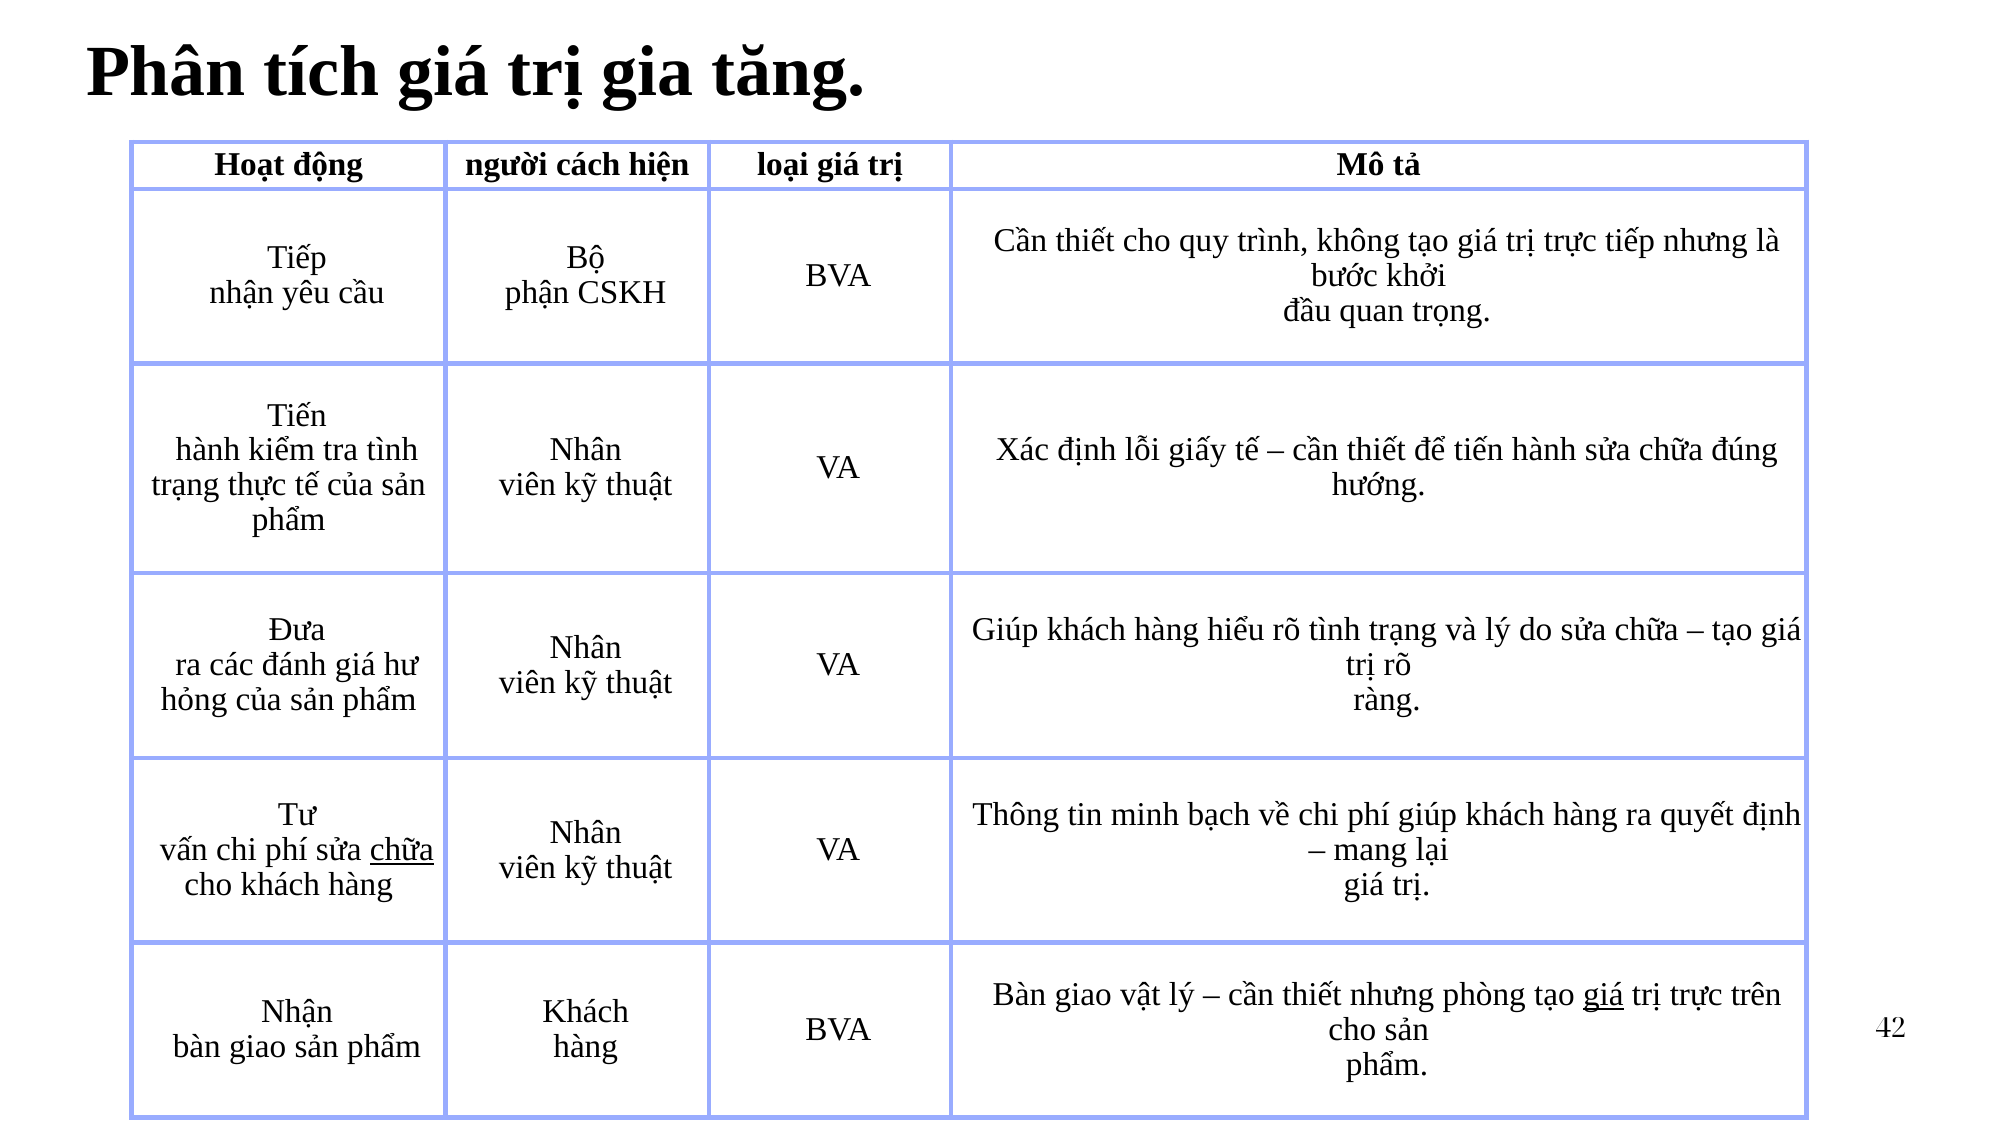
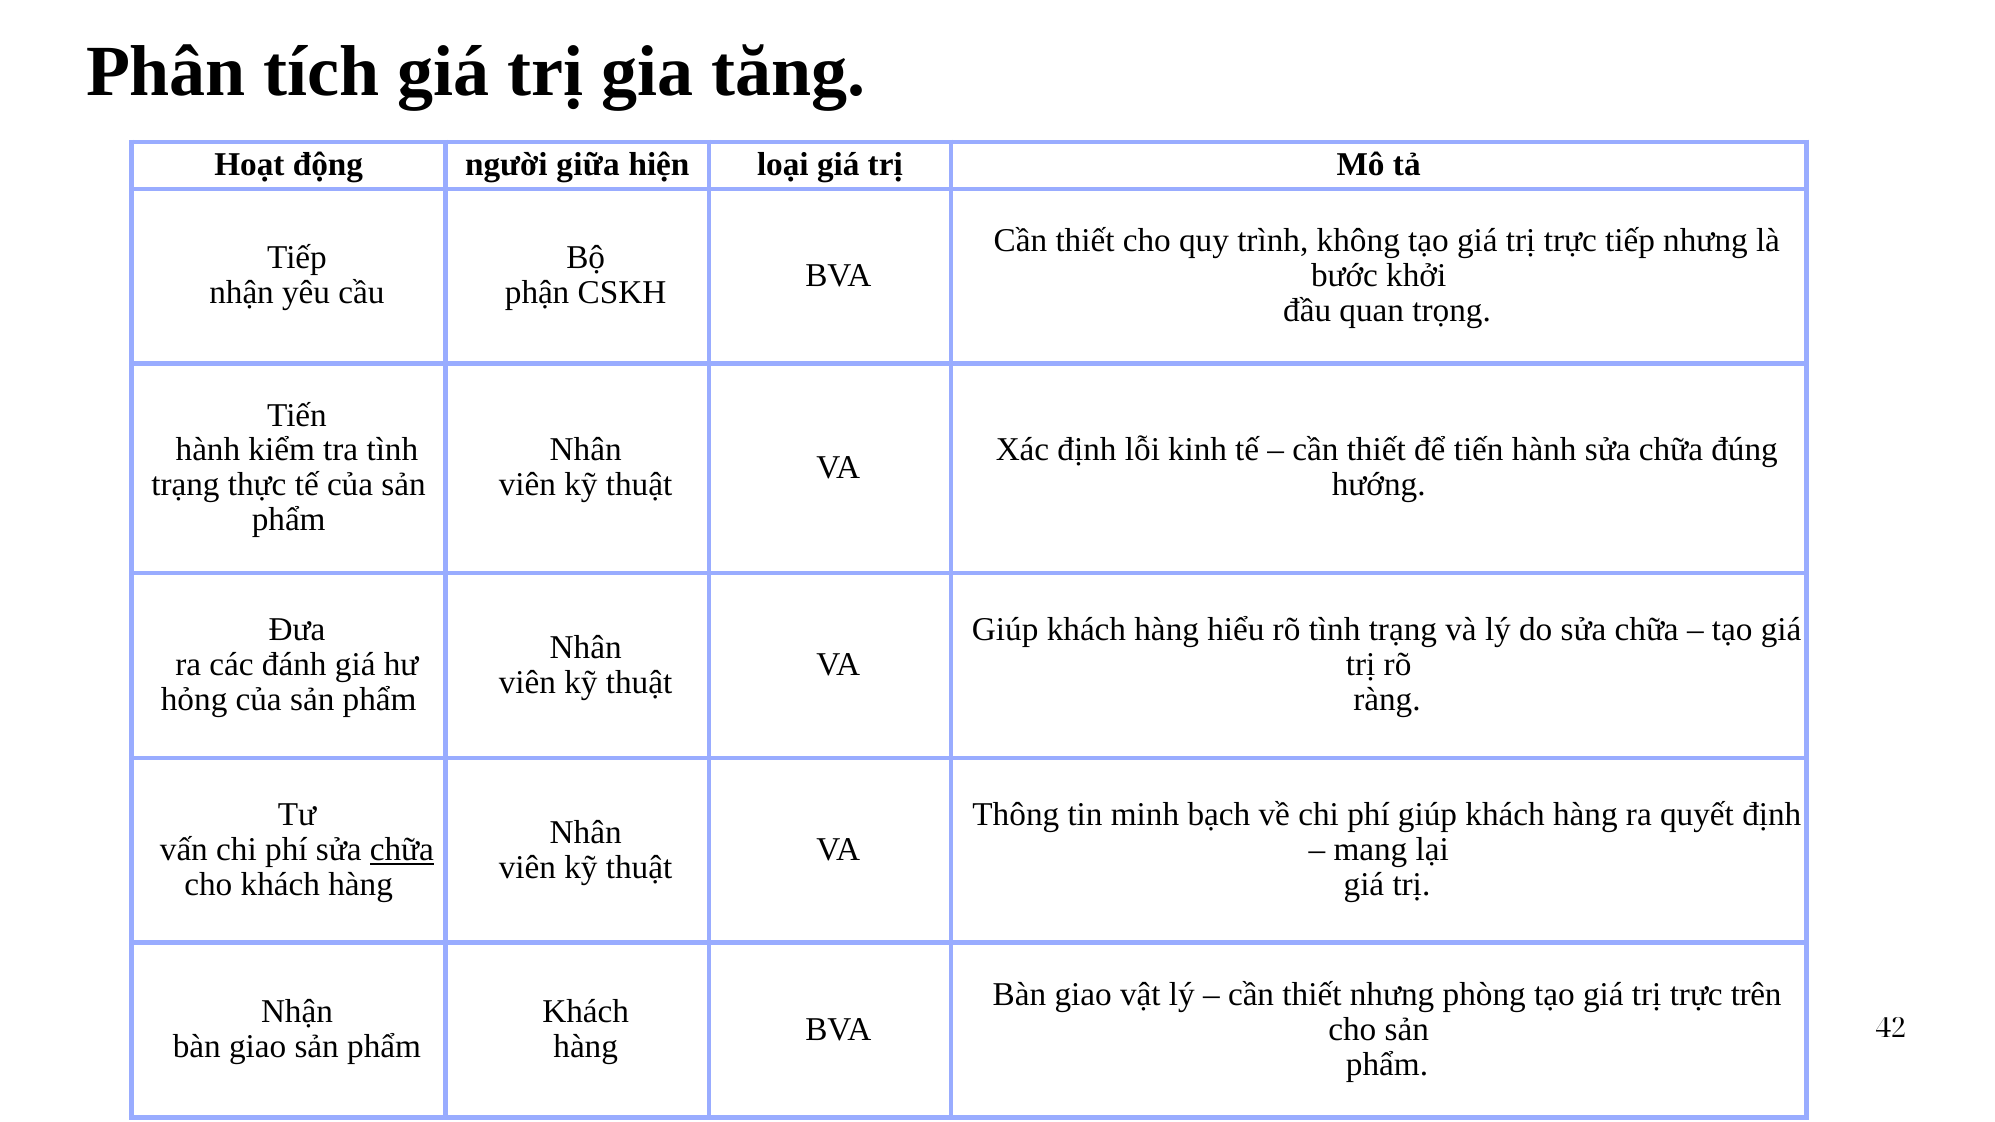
cách: cách -> giữa (588, 165)
giấy: giấy -> kinh (1198, 450)
giá underline: present -> none (1603, 995)
